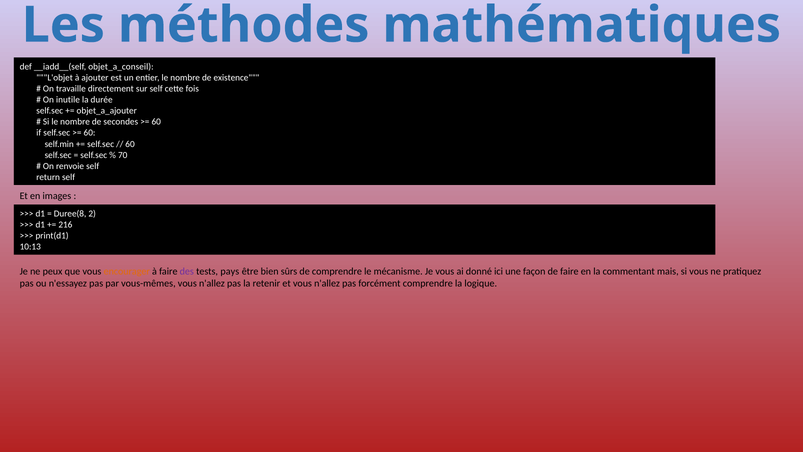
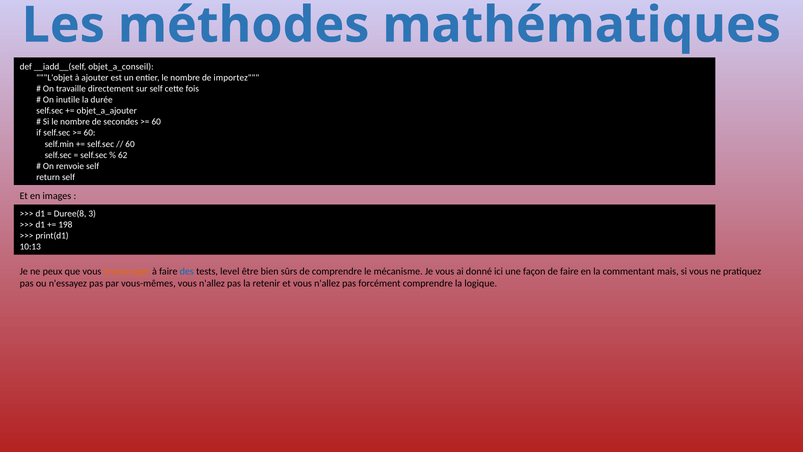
existence: existence -> importez (236, 78)
70: 70 -> 62 (123, 155)
2: 2 -> 3 (92, 214)
216: 216 -> 198 (65, 225)
des colour: purple -> blue (187, 271)
pays: pays -> level (230, 271)
